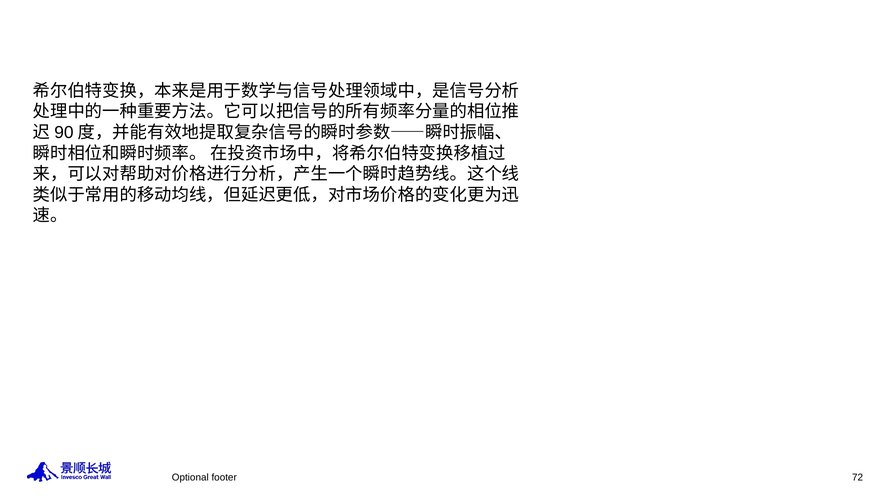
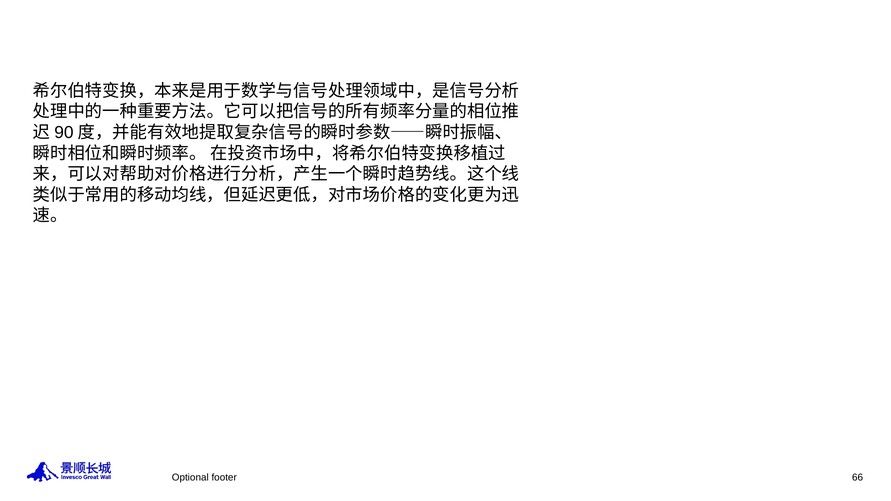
72: 72 -> 66 (858, 478)
